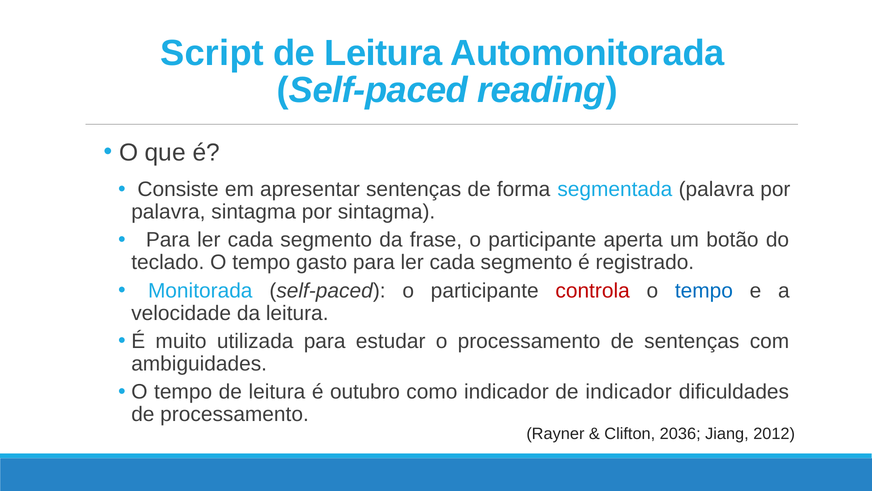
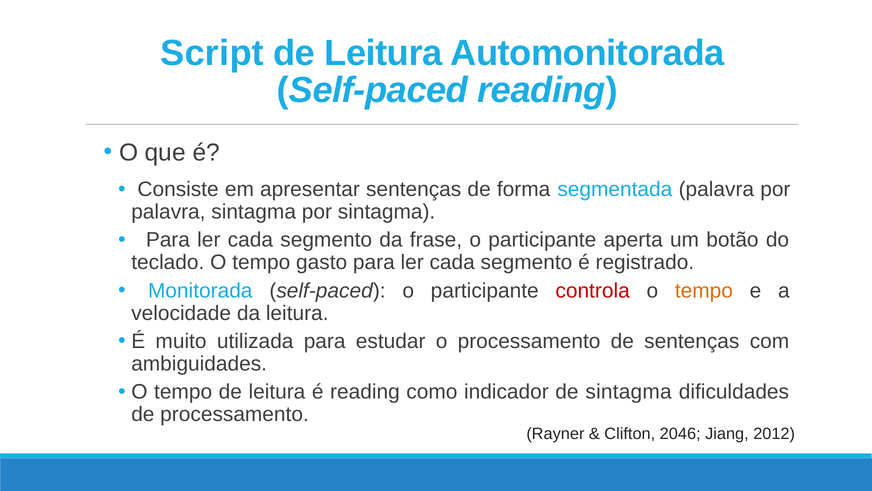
tempo colour: blue -> orange (704, 290)
é outubro: outubro -> reading (365, 391)
de indicador: indicador -> sintagma (629, 391)
2036: 2036 -> 2046 (680, 433)
